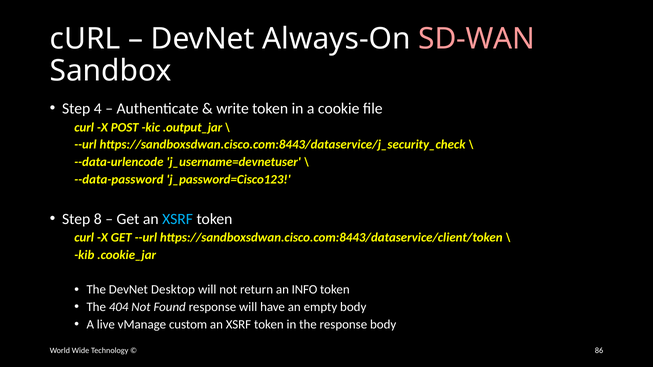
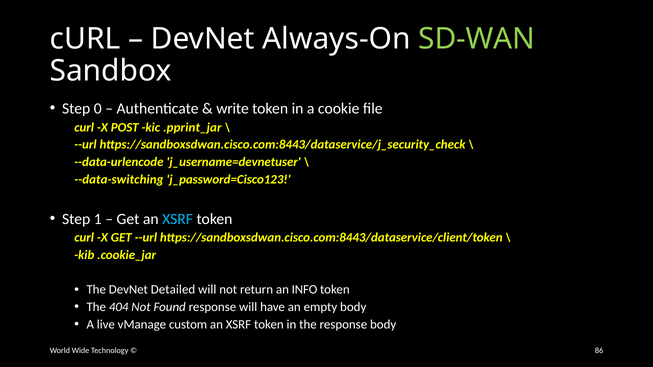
SD-WAN colour: pink -> light green (477, 39)
4: 4 -> 0 (98, 109)
.output_jar: .output_jar -> .pprint_jar (192, 127)
--data-password: --data-password -> --data-switching (119, 179)
8: 8 -> 1 (98, 219)
Desktop: Desktop -> Detailed (173, 290)
